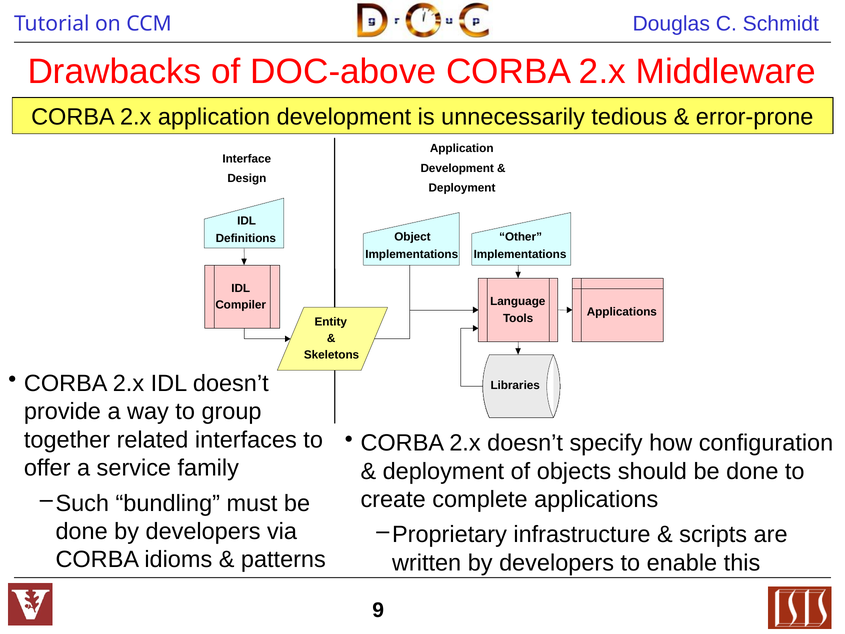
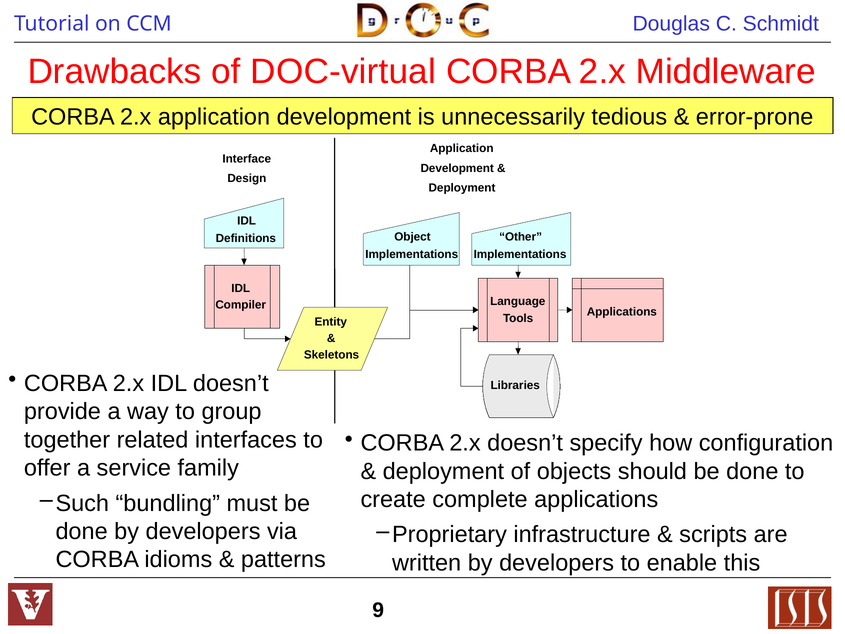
DOC-above: DOC-above -> DOC-virtual (343, 72)
